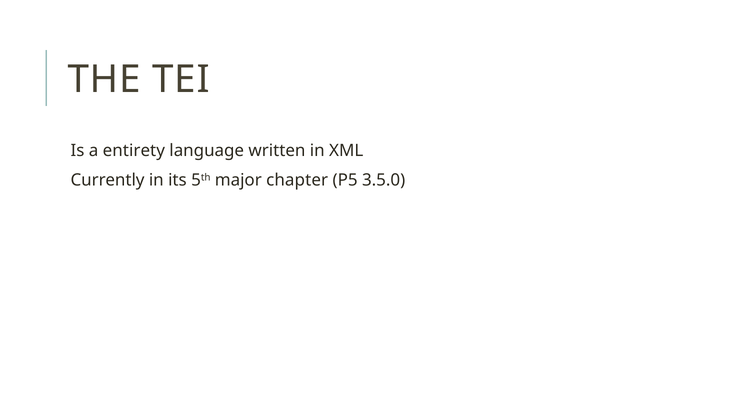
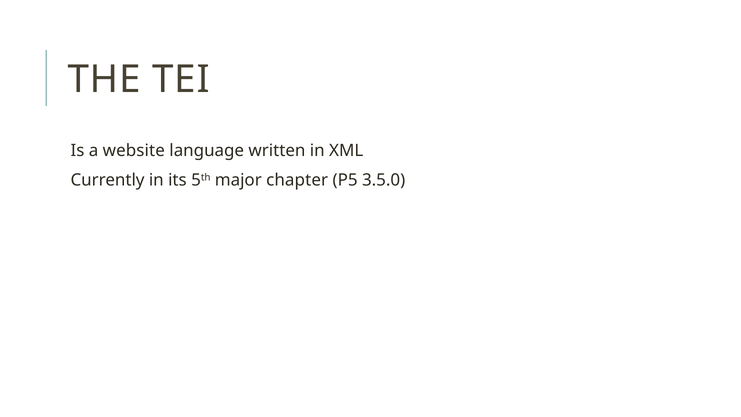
entirety: entirety -> website (134, 151)
